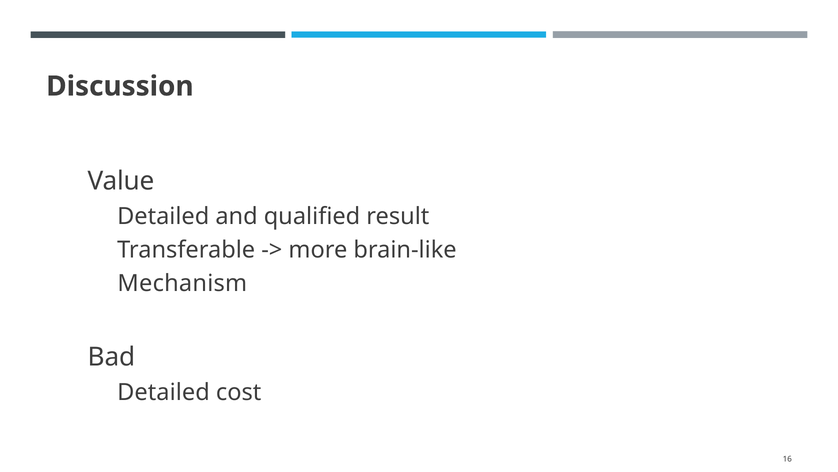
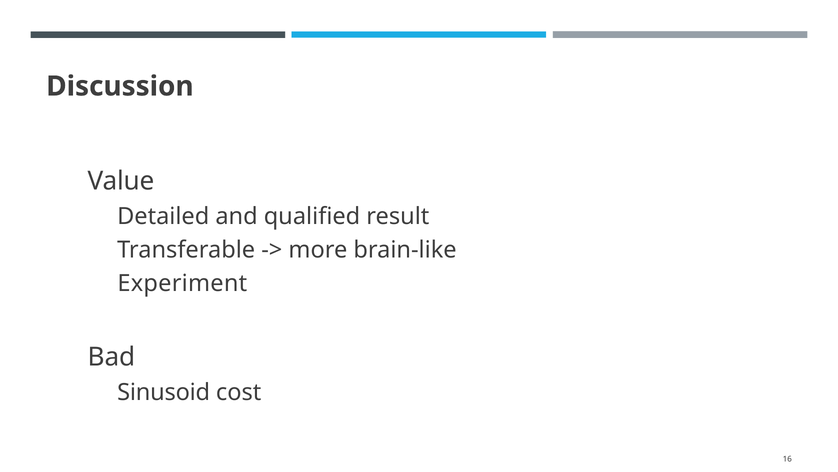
Mechanism: Mechanism -> Experiment (182, 283)
Detailed: Detailed -> Sinusoid (164, 392)
